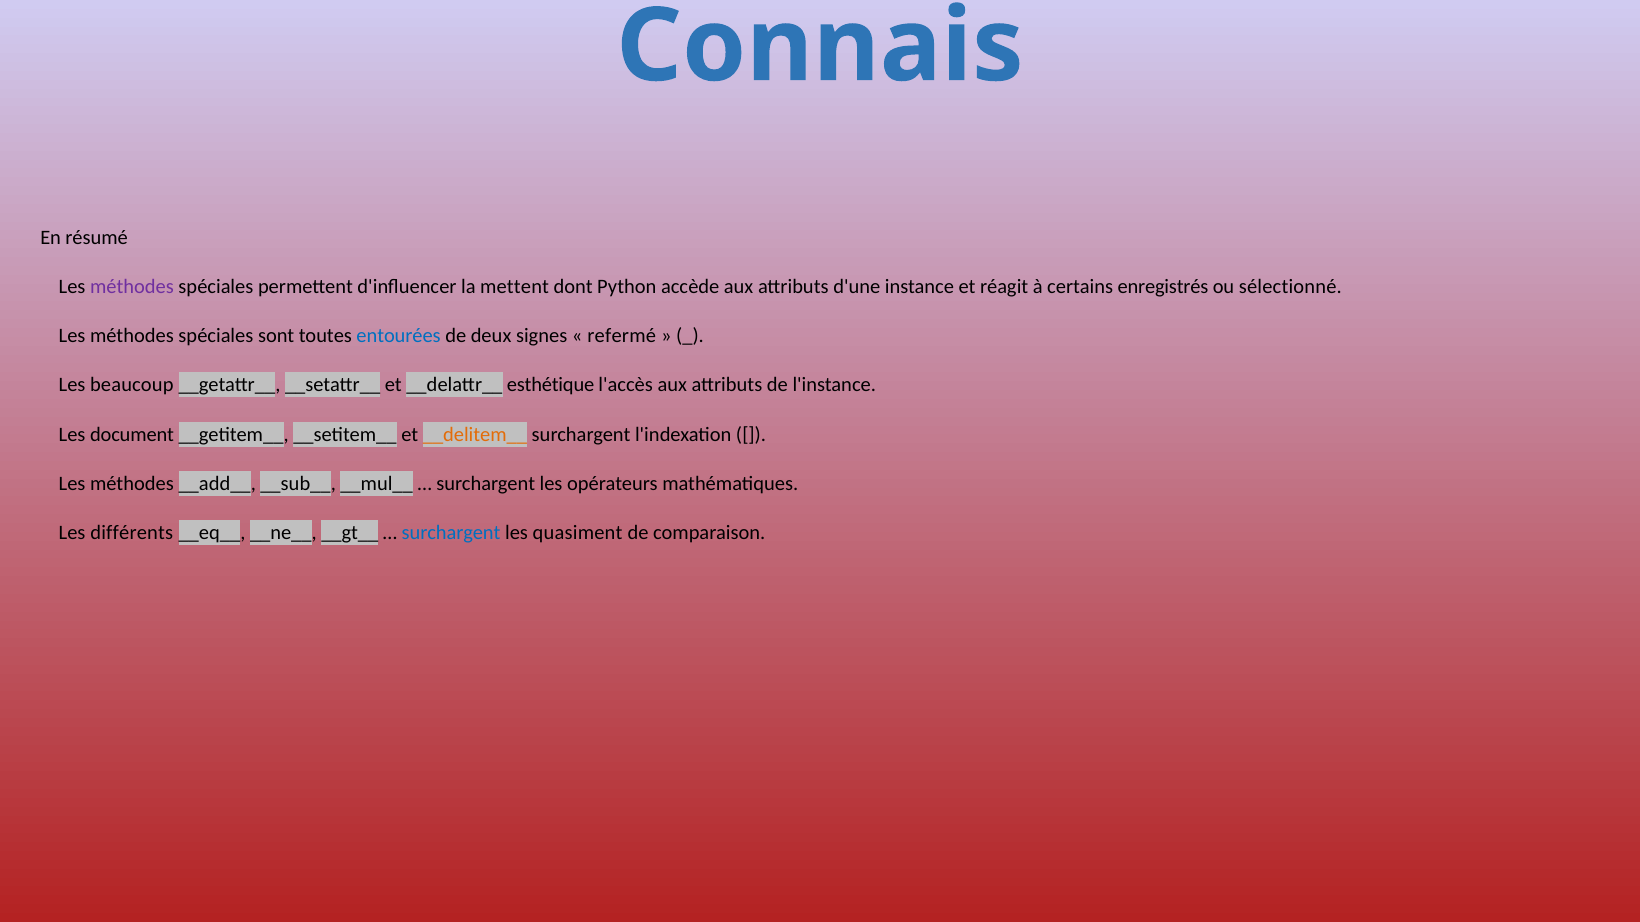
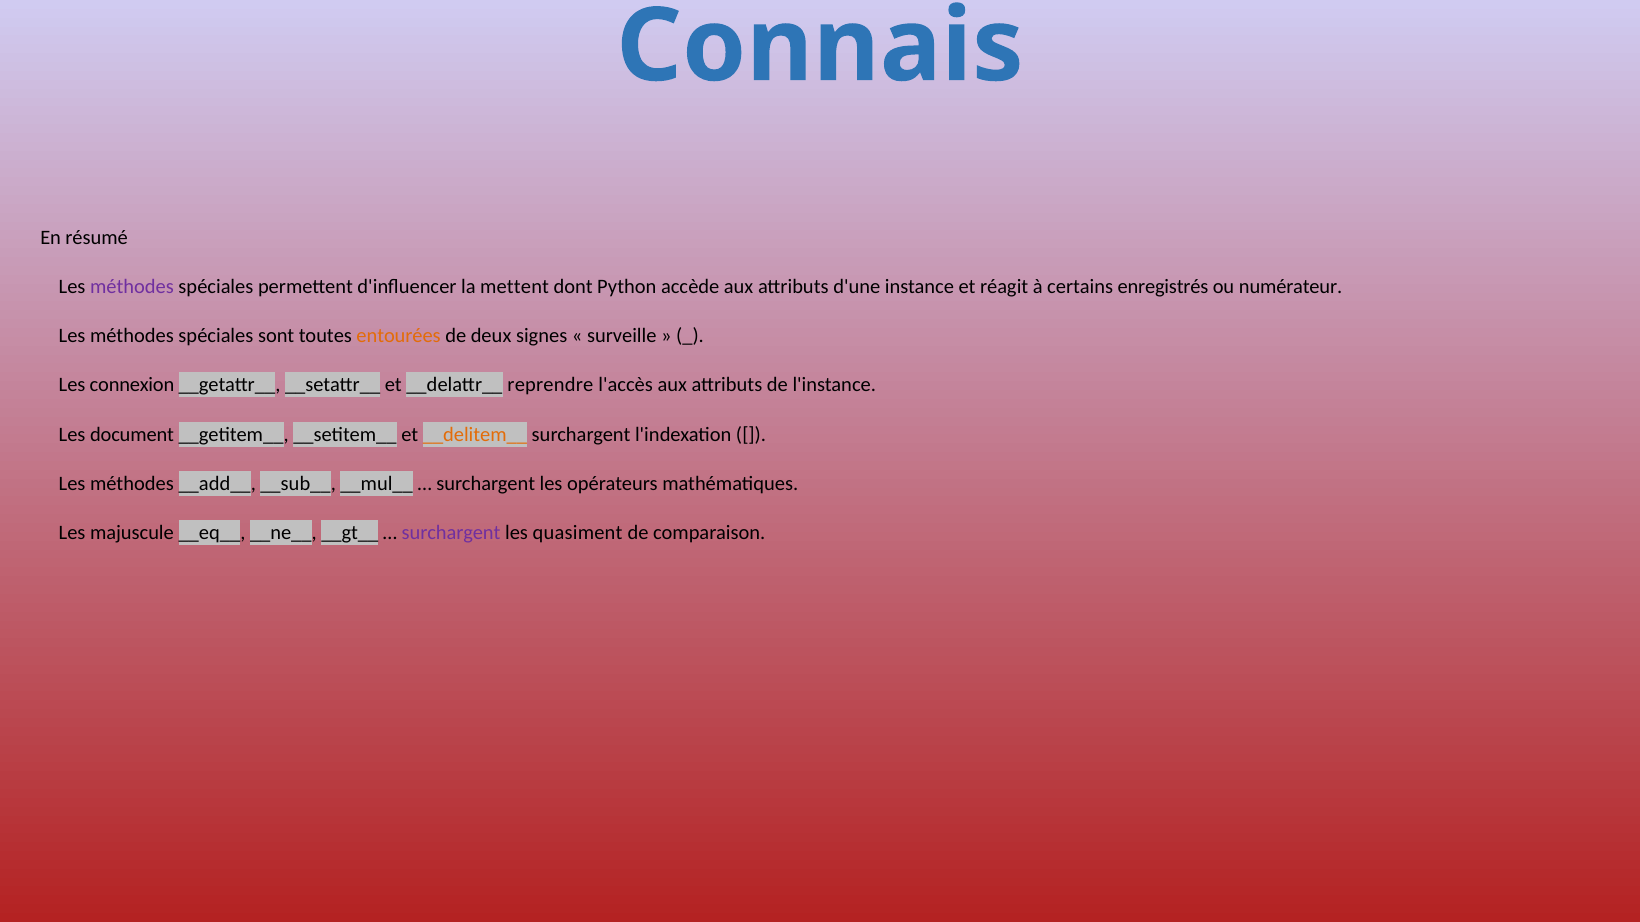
sélectionné: sélectionné -> numérateur (1291, 287)
entourées colour: blue -> orange (399, 336)
refermé: refermé -> surveille (622, 336)
beaucoup: beaucoup -> connexion (132, 385)
esthétique: esthétique -> reprendre (550, 385)
différents: différents -> majuscule (132, 533)
surchargent colour: blue -> purple (451, 533)
